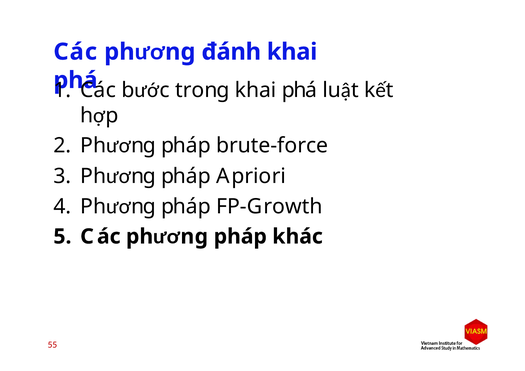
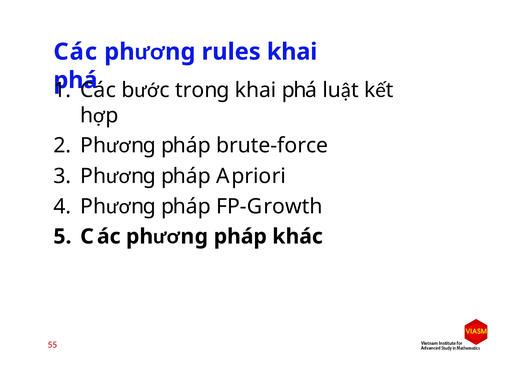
đánh: đánh -> rules (231, 52)
